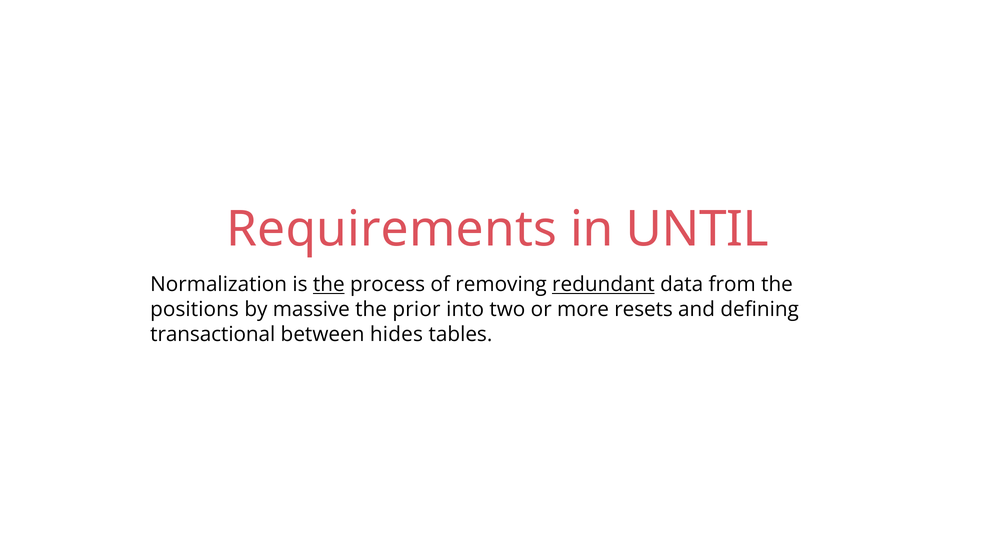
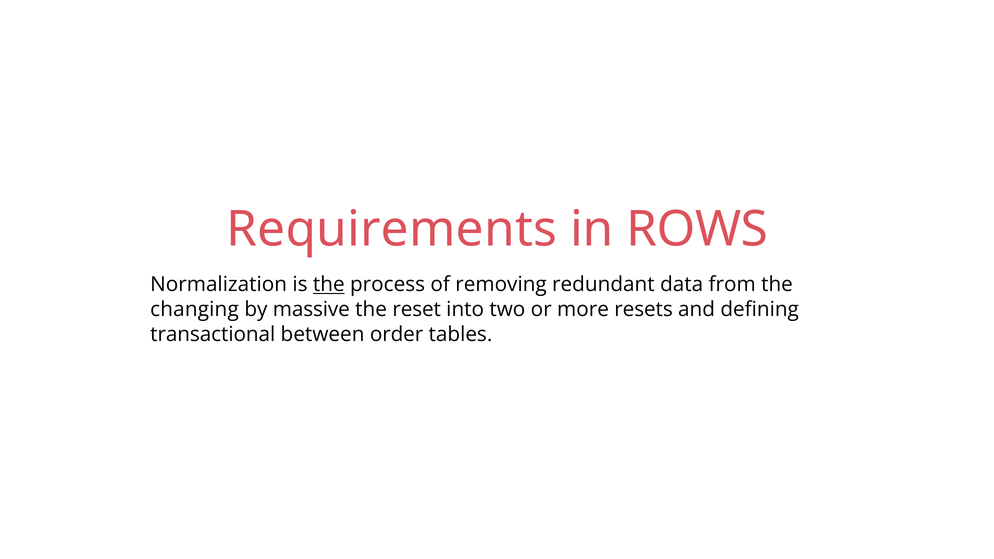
UNTIL: UNTIL -> ROWS (697, 230)
redundant underline: present -> none (603, 285)
positions: positions -> changing (194, 310)
prior: prior -> reset (417, 310)
hides: hides -> order (397, 334)
